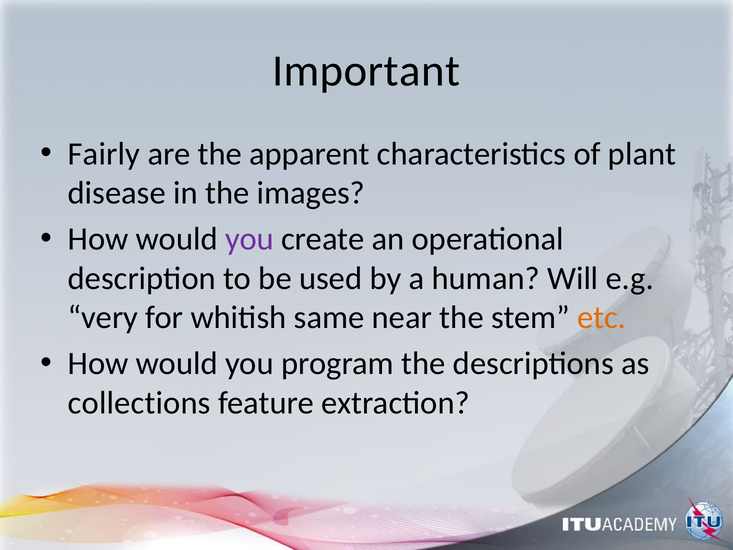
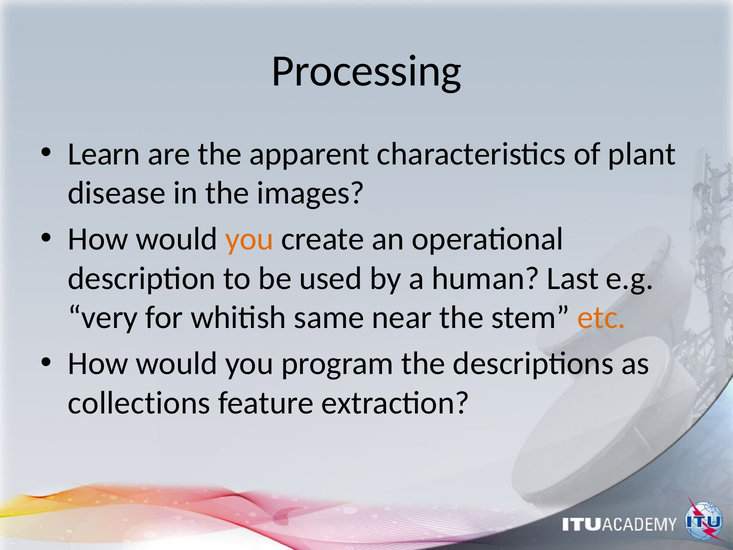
Important: Important -> Processing (367, 71)
Fairly: Fairly -> Learn (104, 154)
you colour: purple -> orange (249, 239)
Will: Will -> Last (573, 278)
